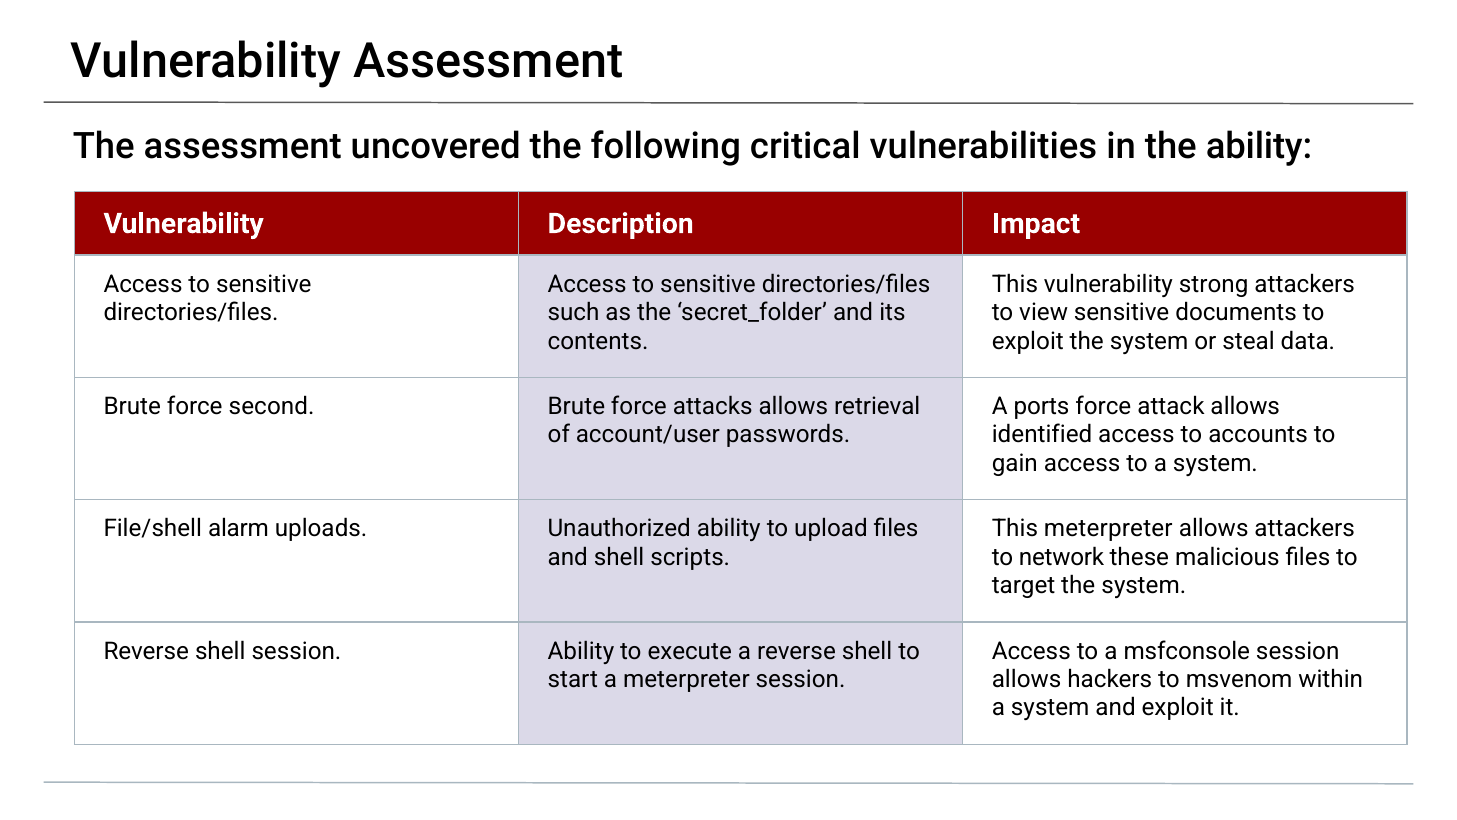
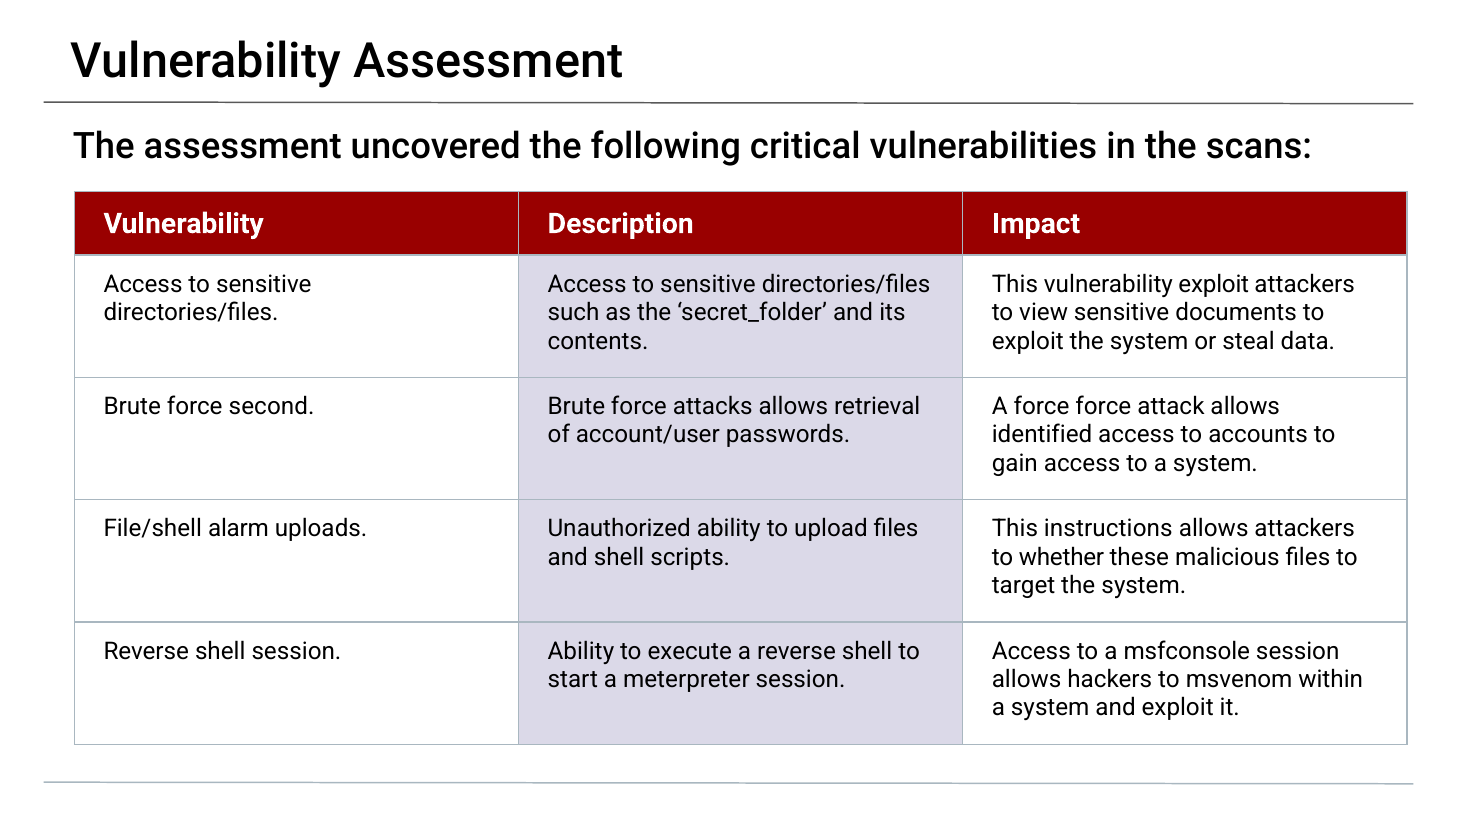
the ability: ability -> scans (1259, 147)
vulnerability strong: strong -> exploit (1214, 284)
A ports: ports -> force (1042, 406)
This meterpreter: meterpreter -> instructions (1108, 528)
network: network -> whether (1062, 557)
